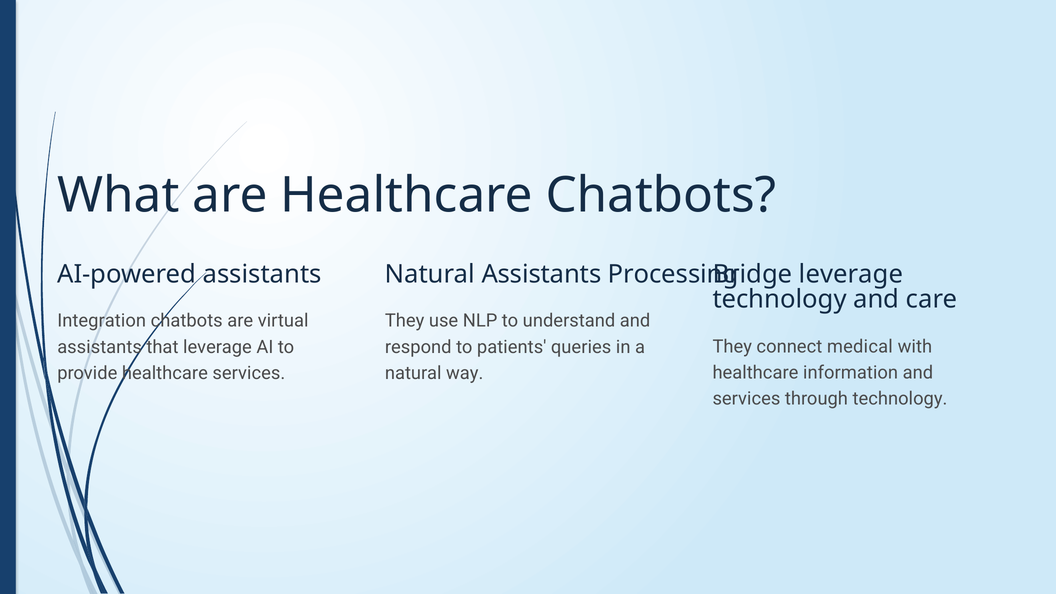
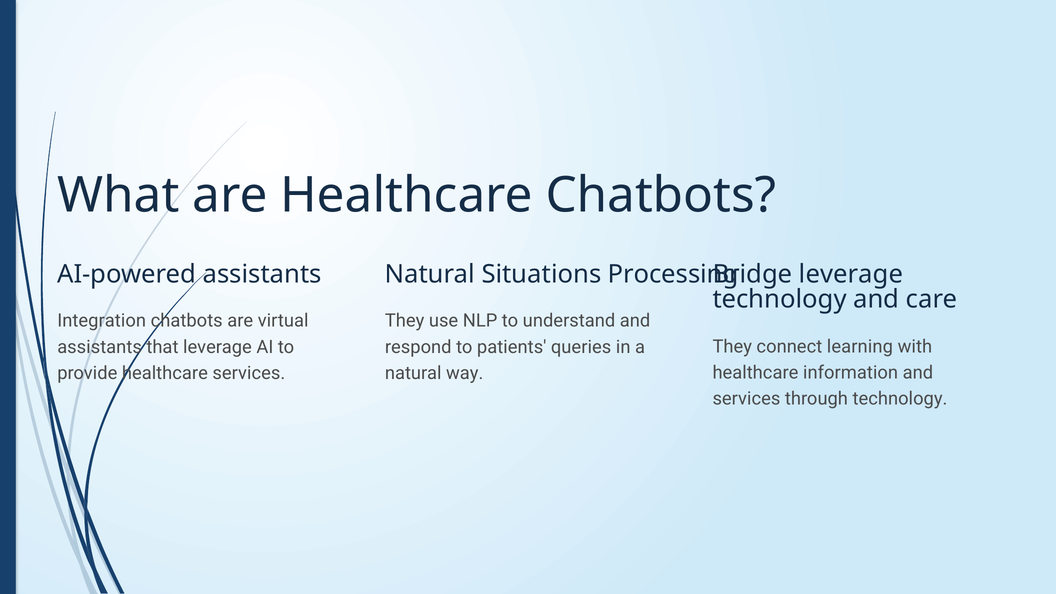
Natural Assistants: Assistants -> Situations (541, 274)
medical: medical -> learning (860, 347)
